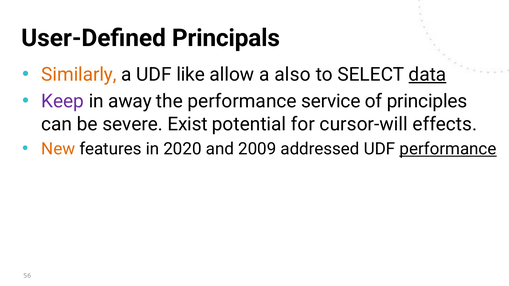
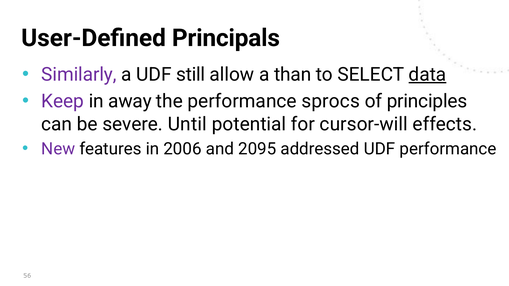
Similarly colour: orange -> purple (79, 75)
like: like -> still (191, 75)
also: also -> than (293, 75)
service: service -> sprocs (331, 101)
Exist: Exist -> Until (187, 124)
New colour: orange -> purple (58, 149)
2020: 2020 -> 2006 (183, 149)
2009: 2009 -> 2095 (257, 149)
performance underline: present -> none (448, 149)
